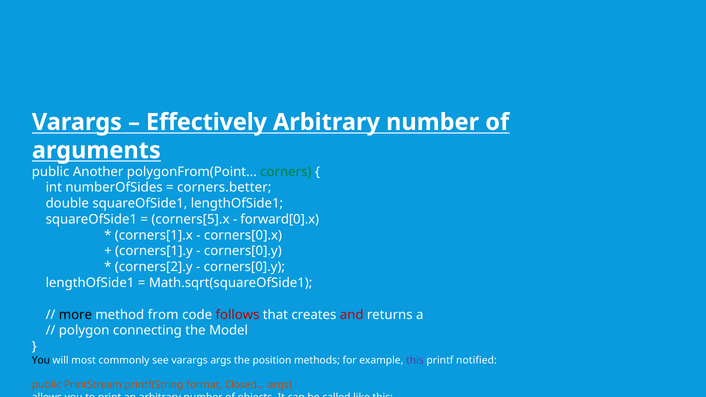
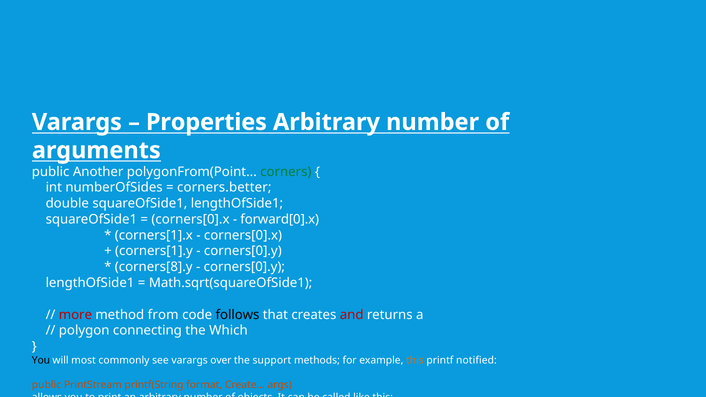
Effectively: Effectively -> Properties (206, 122)
corners[5].x: corners[5].x -> corners[0].x (190, 219)
corners[2].y: corners[2].y -> corners[8].y (154, 267)
more colour: black -> red (75, 315)
follows colour: red -> black (237, 315)
Model: Model -> Which (228, 331)
varargs args: args -> over (221, 360)
position: position -> support (272, 360)
this colour: purple -> orange (415, 360)
Closed: Closed -> Create (245, 385)
